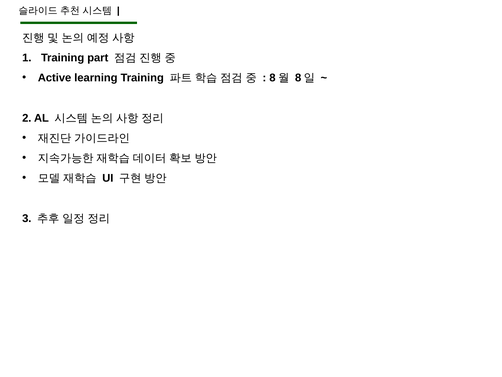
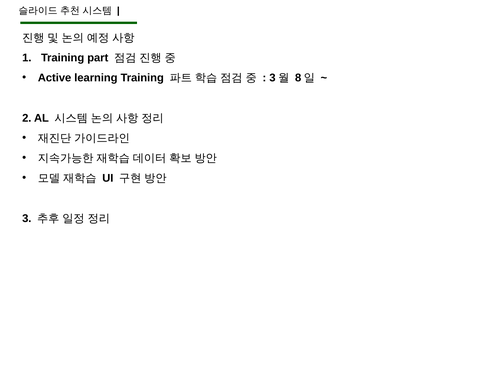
8: 8 -> 3 (272, 78)
